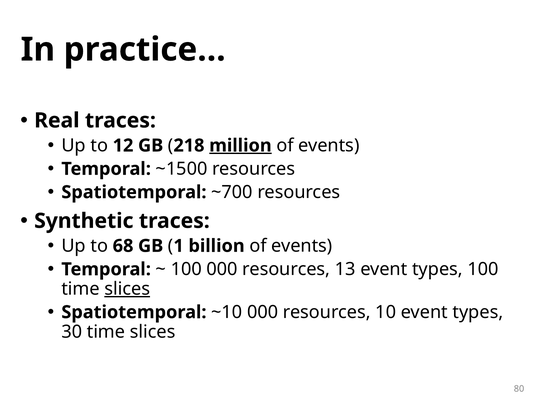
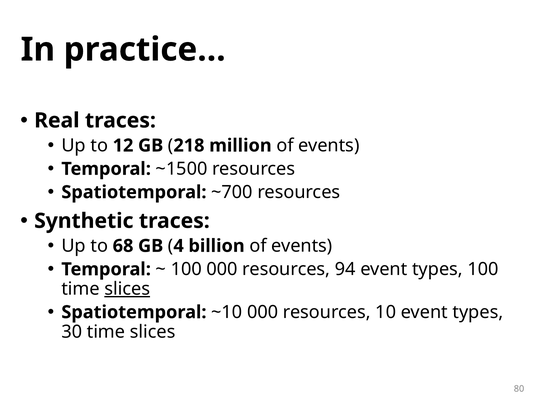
million underline: present -> none (240, 146)
1: 1 -> 4 (179, 246)
13: 13 -> 94 (345, 269)
